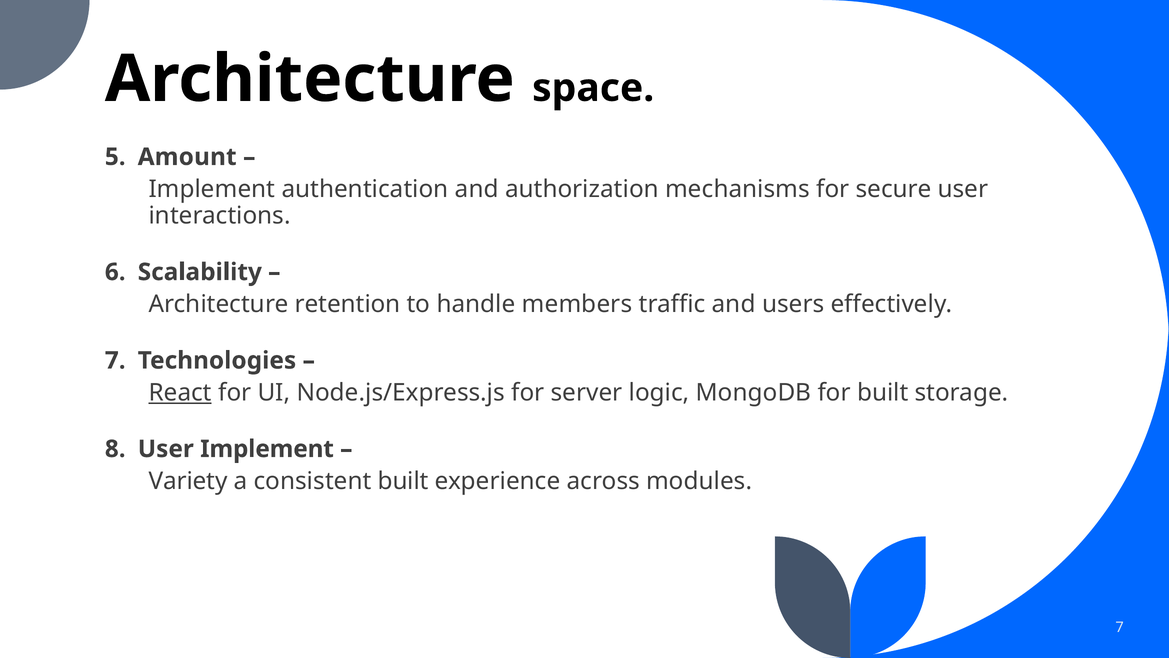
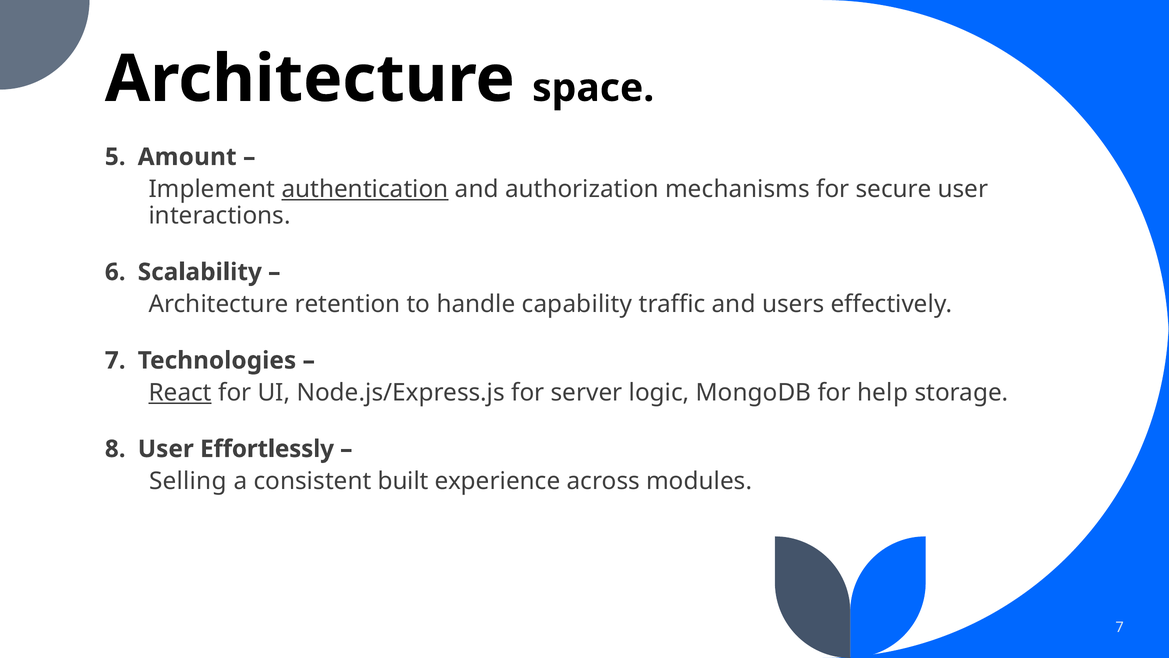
authentication underline: none -> present (365, 189)
members: members -> capability (577, 304)
for built: built -> help (883, 392)
User Implement: Implement -> Effortlessly (267, 449)
Variety: Variety -> Selling (188, 481)
